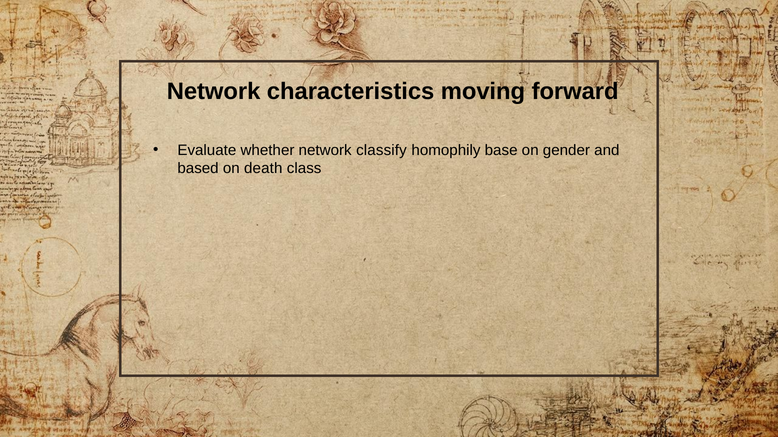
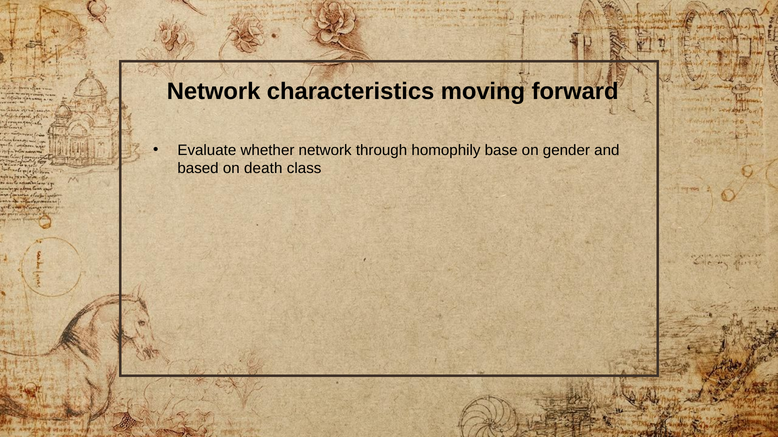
classify: classify -> through (382, 150)
